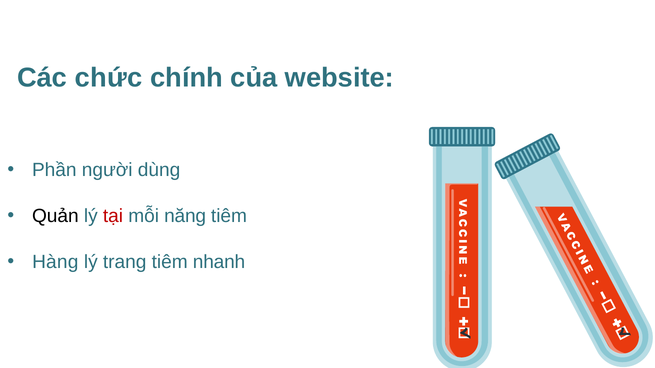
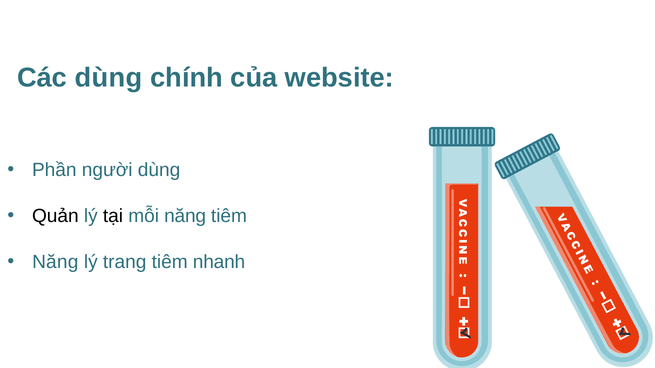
Các chức: chức -> dùng (108, 78)
tại colour: red -> black (113, 216)
Hàng: Hàng -> Năng (55, 262)
